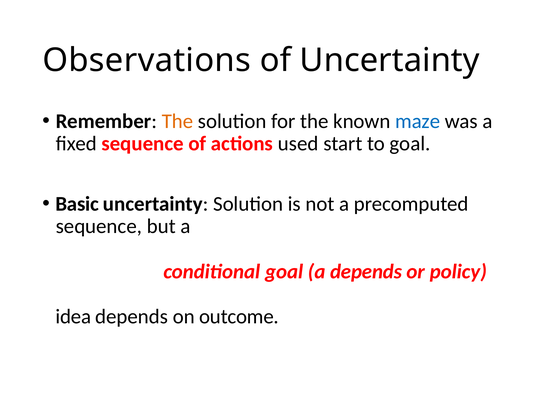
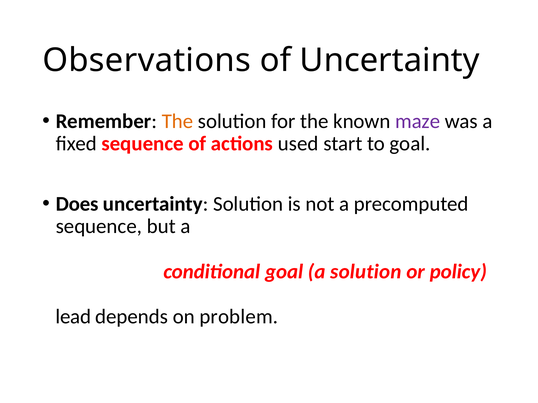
maze colour: blue -> purple (418, 121)
Basic: Basic -> Does (77, 204)
a depends: depends -> solution (366, 272)
idea: idea -> lead (73, 317)
outcome: outcome -> problem (239, 317)
